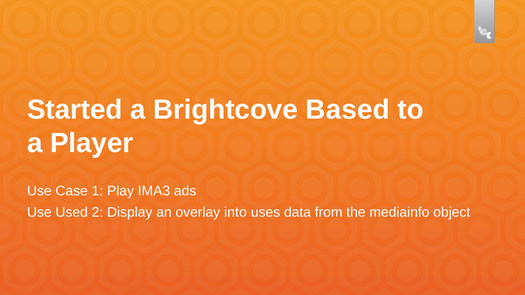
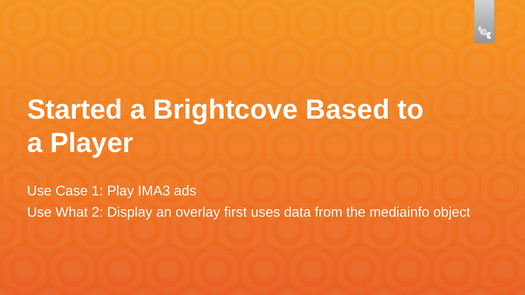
Used: Used -> What (72, 212)
into: into -> first (235, 212)
